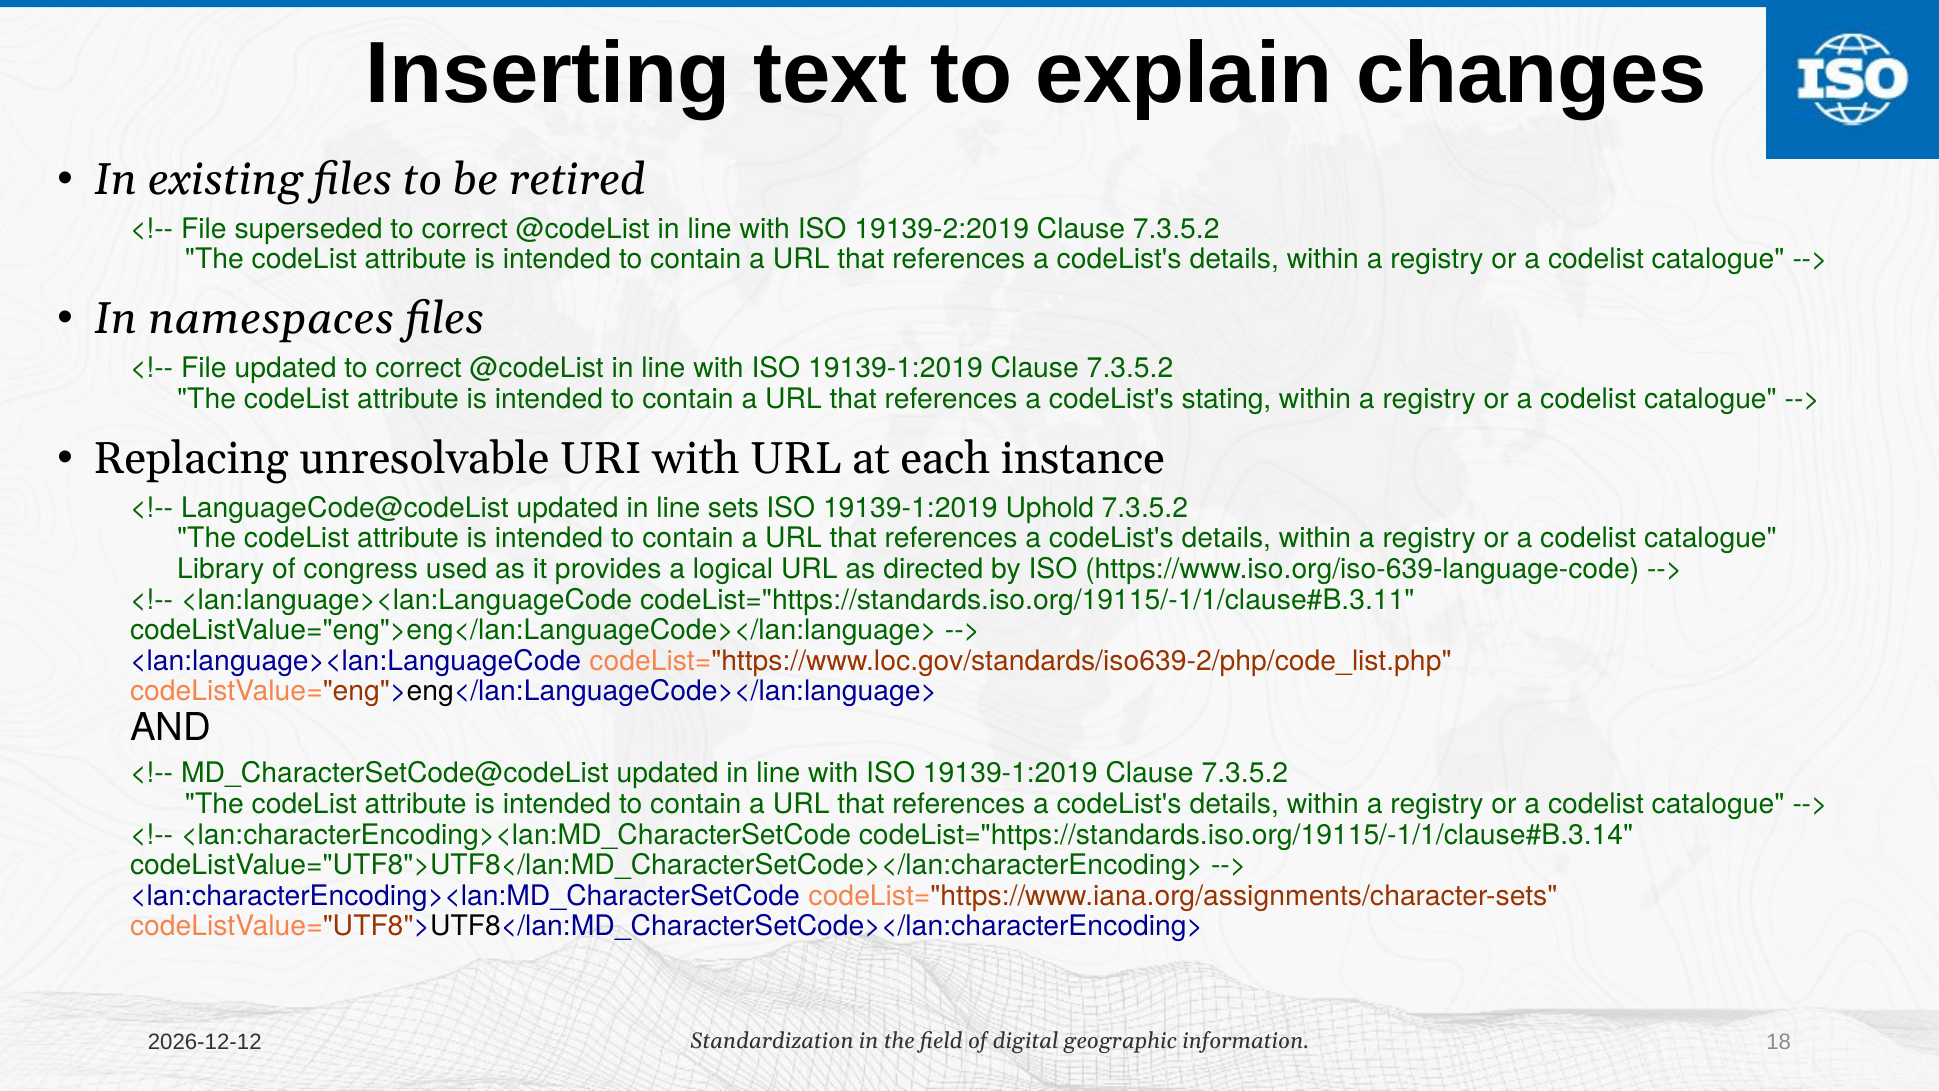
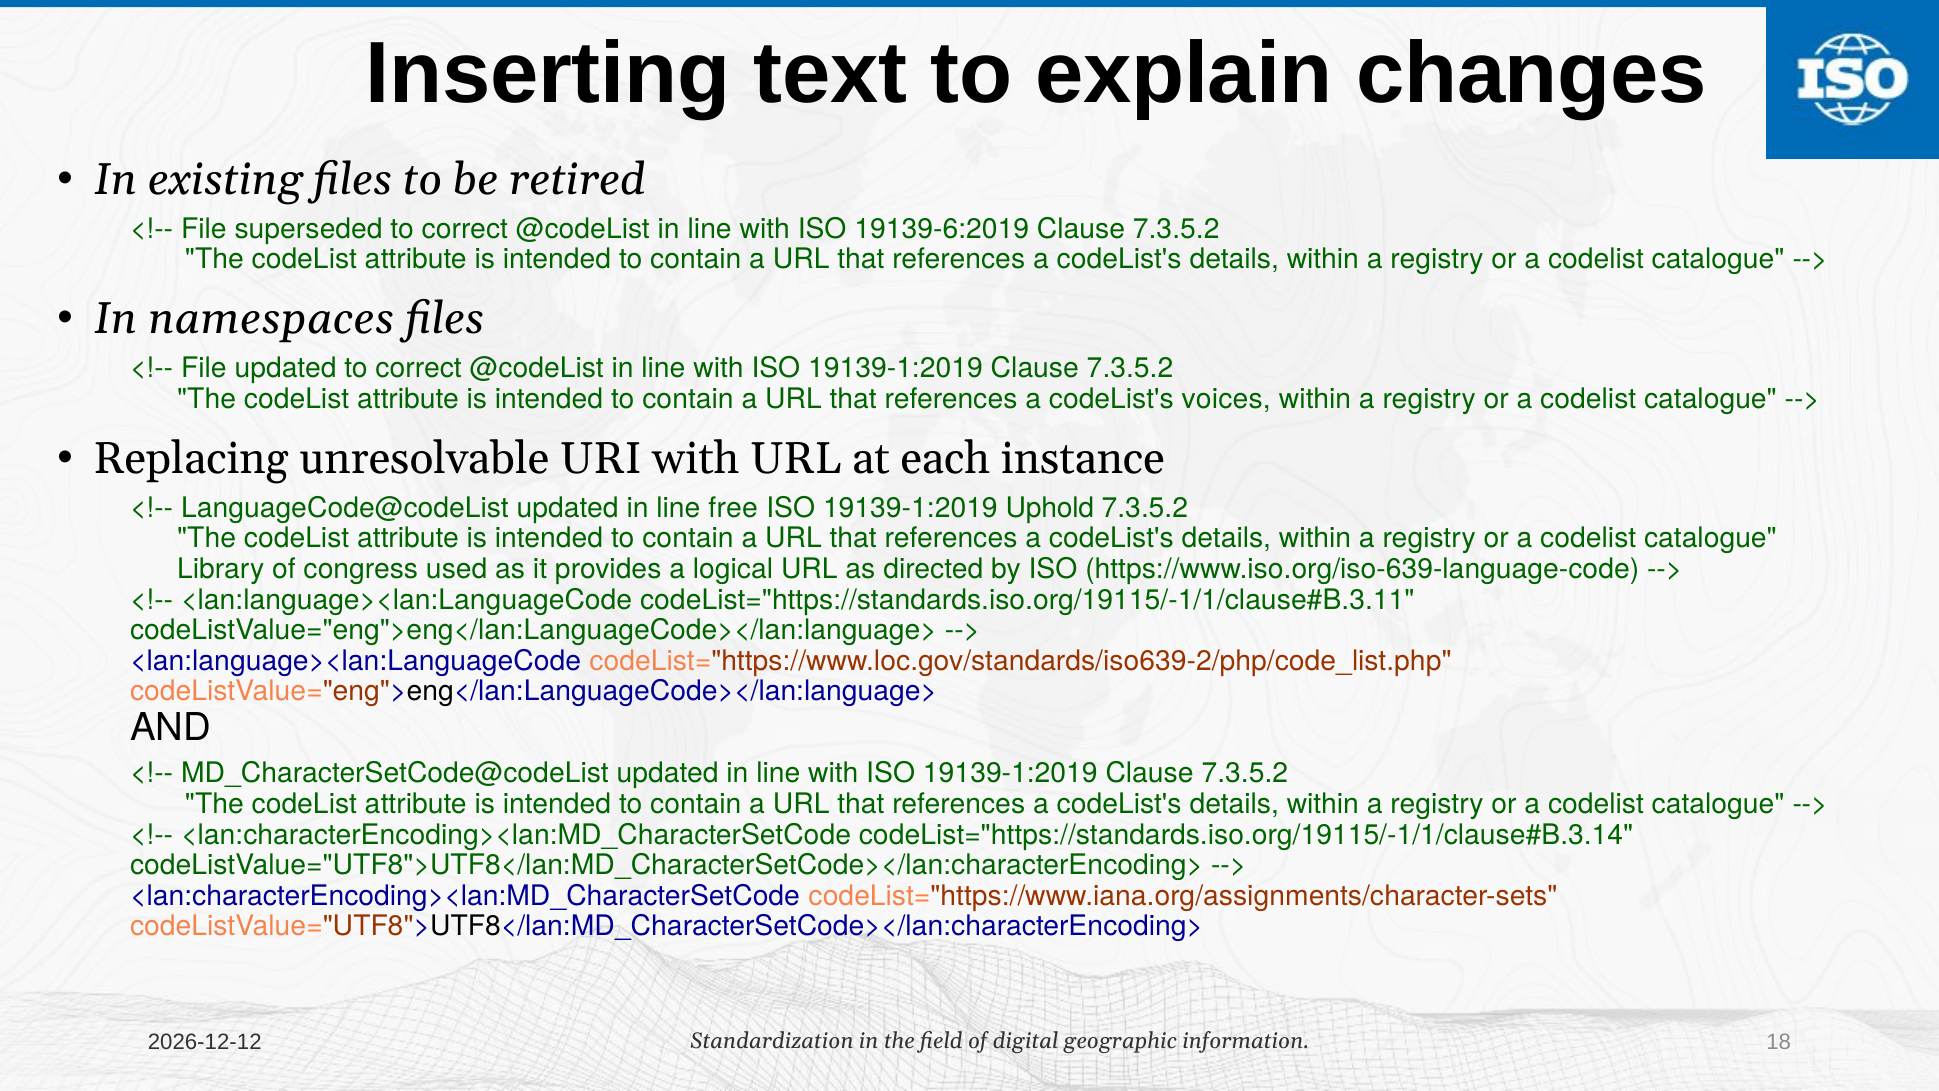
19139-2:2019: 19139-2:2019 -> 19139-6:2019 (942, 229)
stating: stating -> voices (1226, 399)
sets: sets -> free (733, 508)
